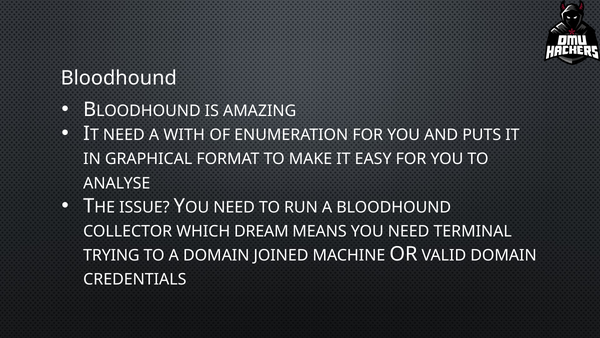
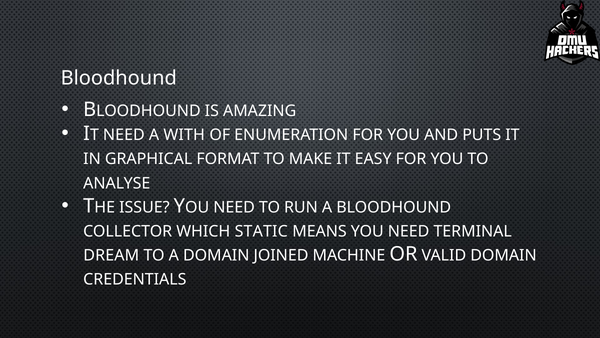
DREAM: DREAM -> STATIC (261, 231)
TRYING: TRYING -> DREAM (111, 255)
